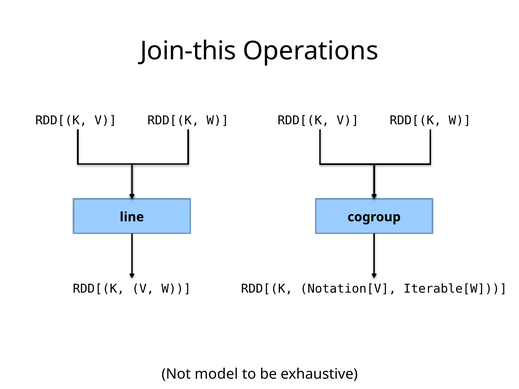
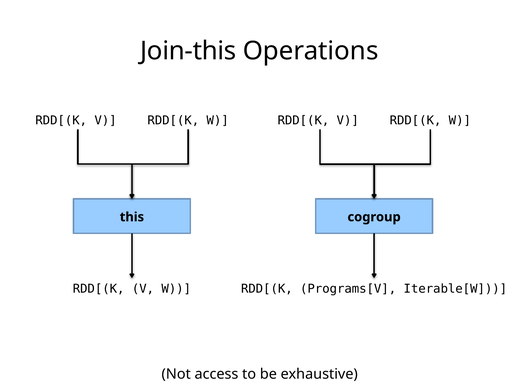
line: line -> this (132, 217)
Notation[V: Notation[V -> Programs[V (348, 289)
model: model -> access (216, 374)
